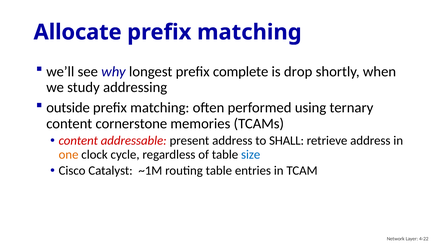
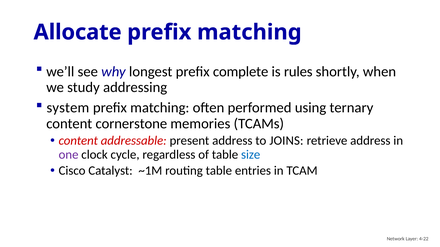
drop: drop -> rules (298, 72)
outside: outside -> system (68, 108)
SHALL: SHALL -> JOINS (286, 141)
one colour: orange -> purple (69, 155)
